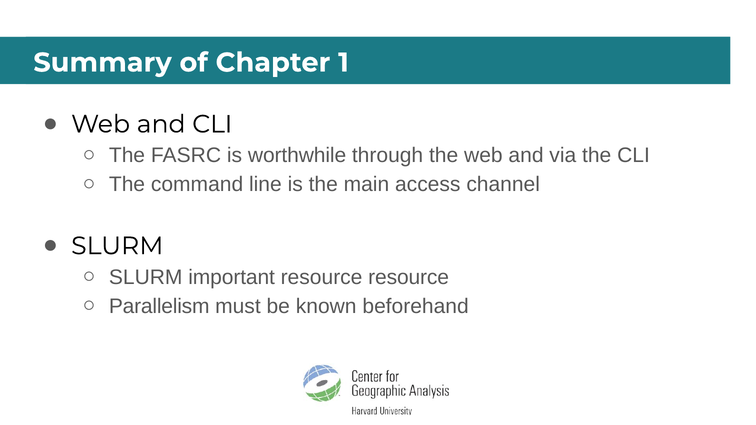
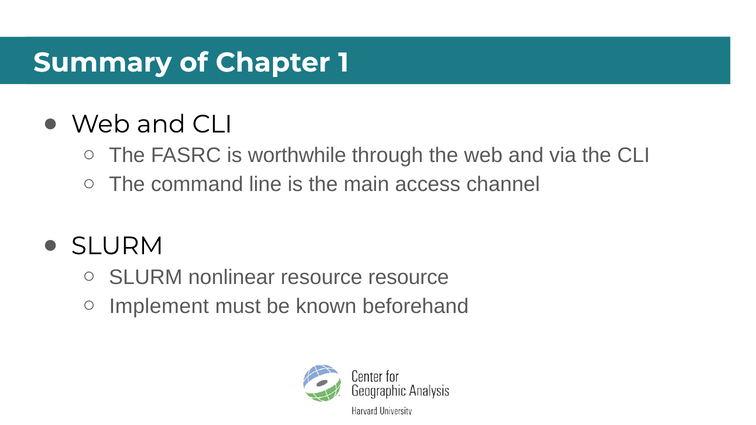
important: important -> nonlinear (232, 277)
Parallelism: Parallelism -> Implement (159, 306)
